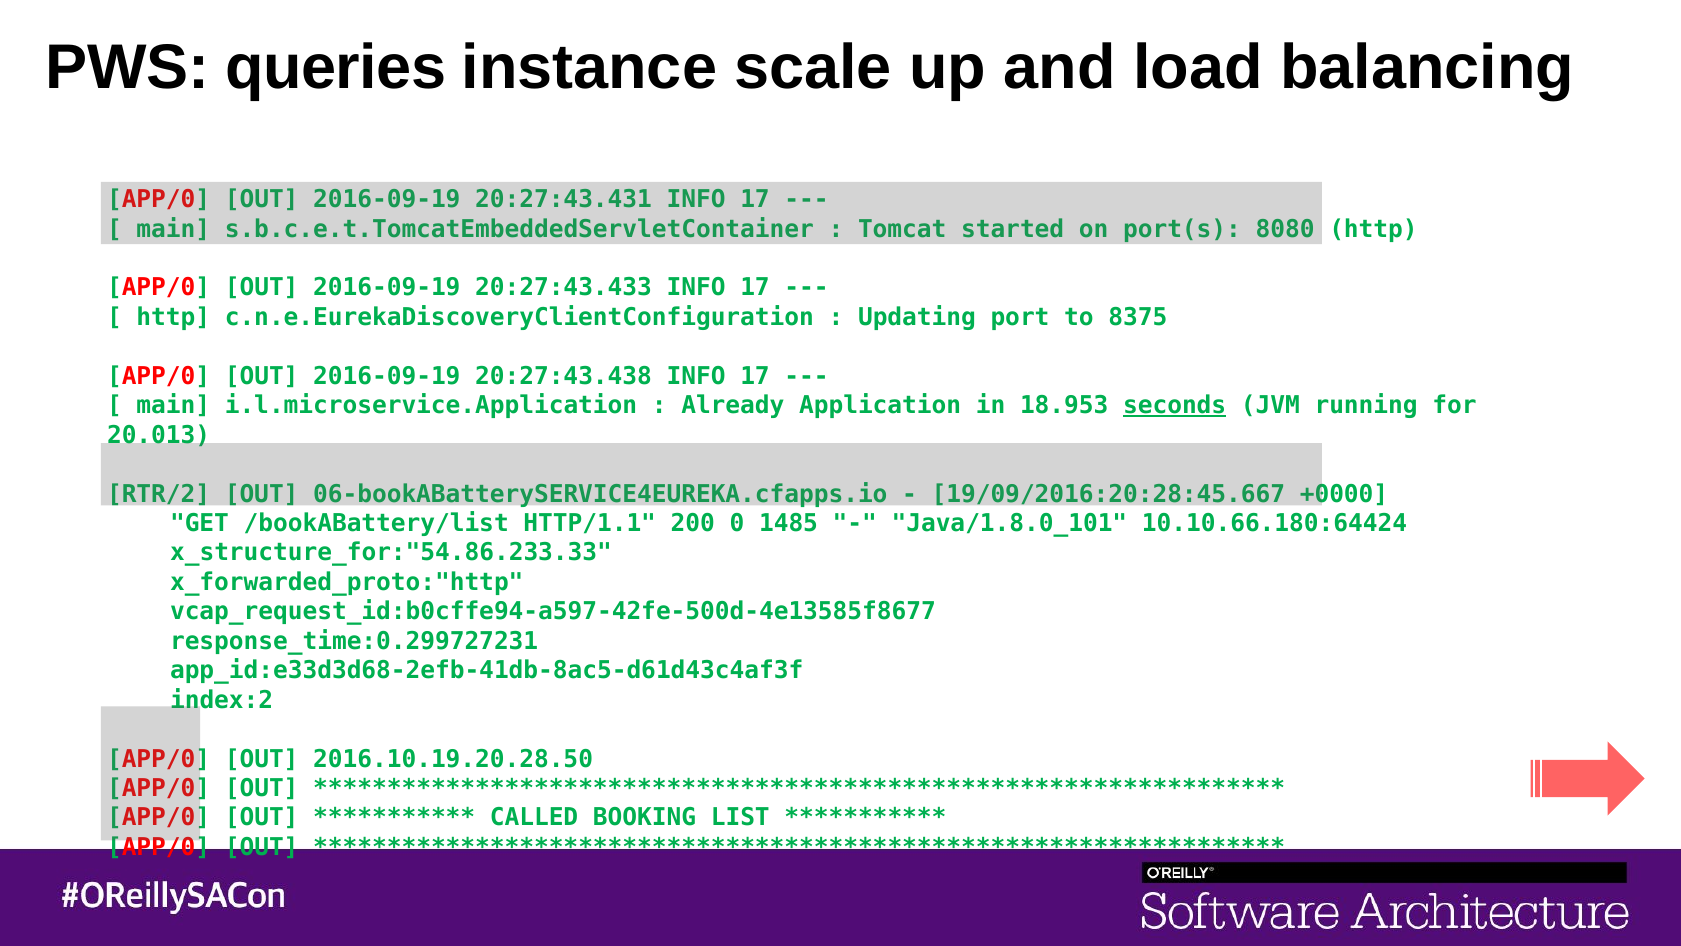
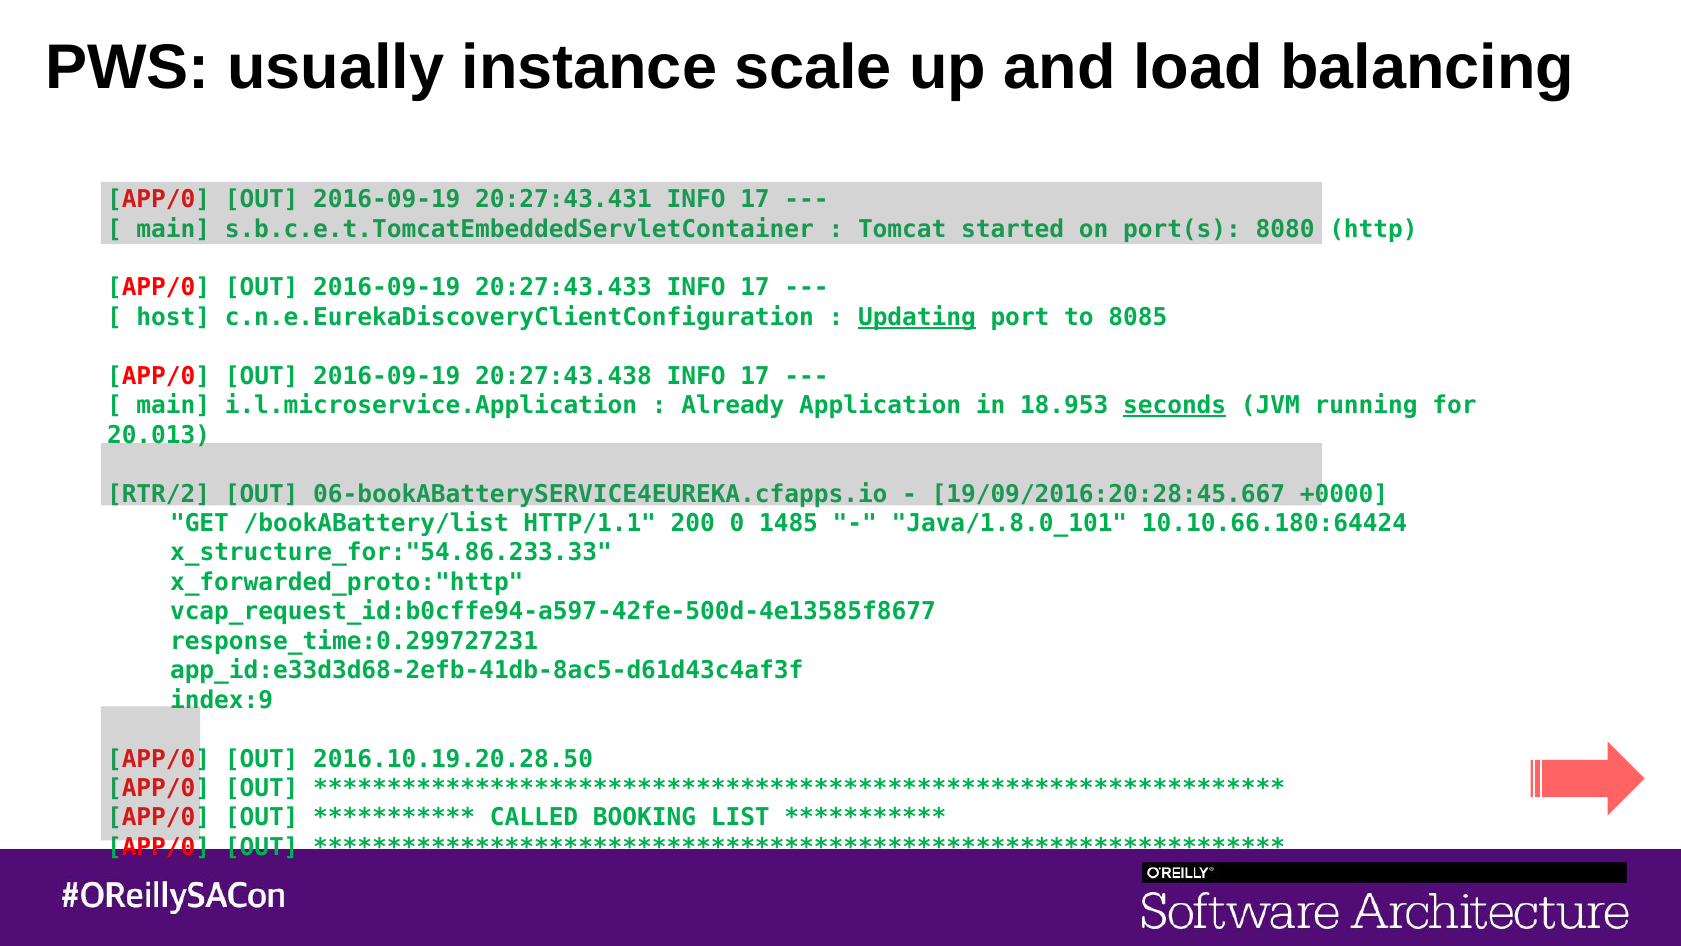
queries: queries -> usually (336, 68)
http: http -> host (173, 317)
Updating underline: none -> present (917, 317)
8375: 8375 -> 8085 (1138, 317)
index:2: index:2 -> index:9 (222, 700)
